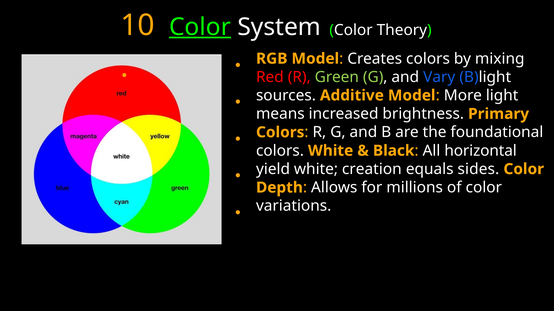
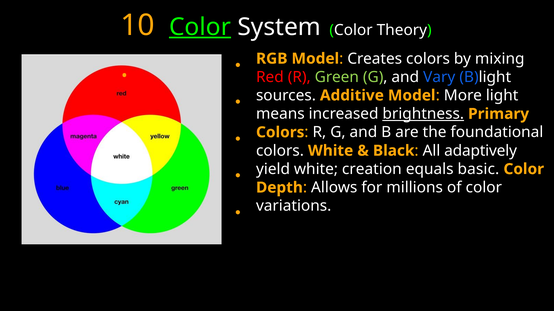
brightness underline: none -> present (423, 114)
horizontal: horizontal -> adaptively (481, 151)
sides: sides -> basic (478, 169)
